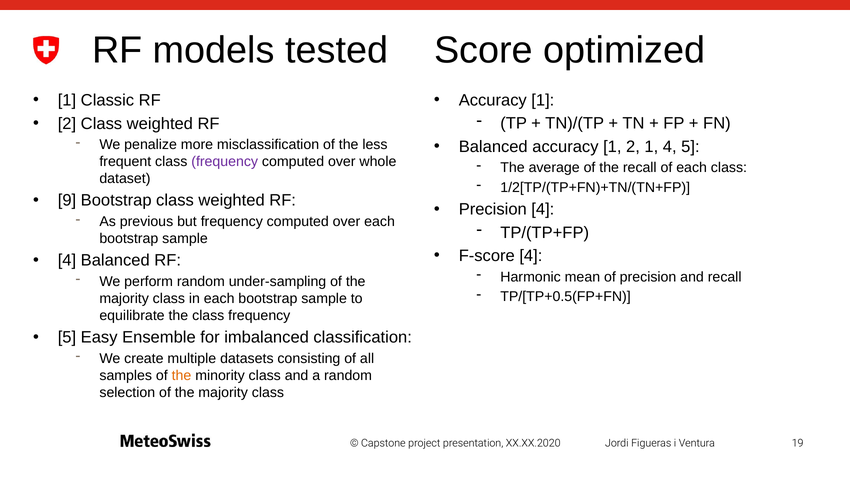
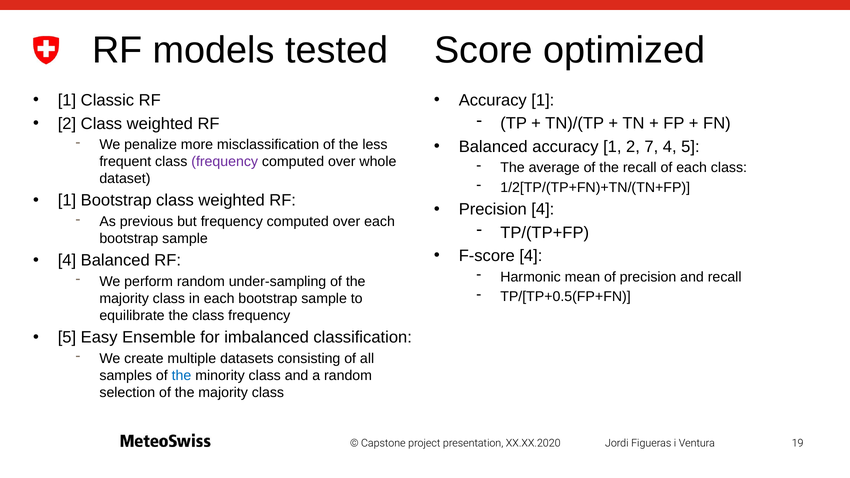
2 1: 1 -> 7 (651, 147)
9: 9 -> 1 (67, 201)
the colour: orange -> blue (181, 376)
